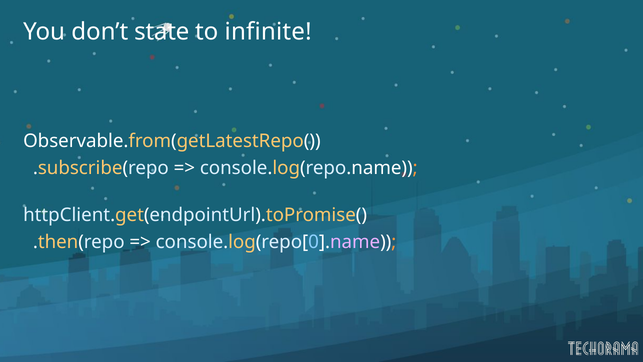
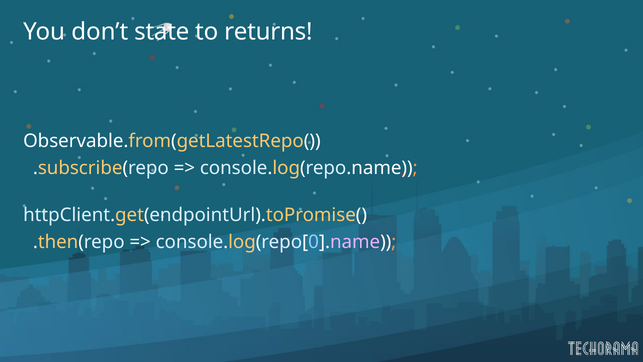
infinite: infinite -> returns (268, 32)
